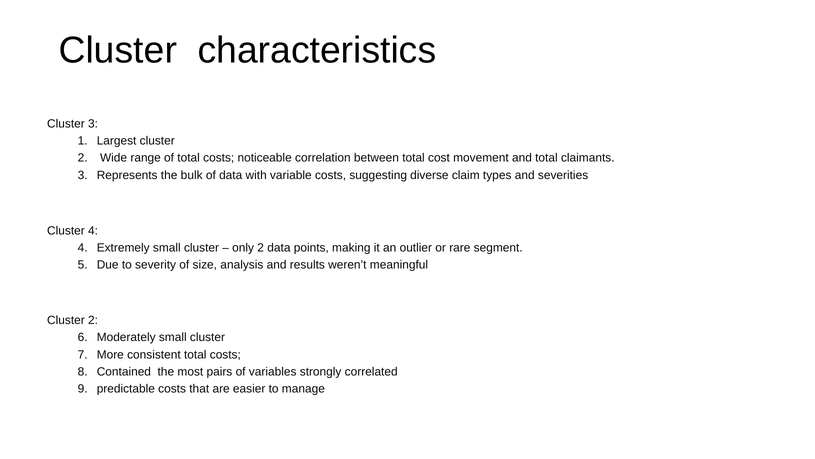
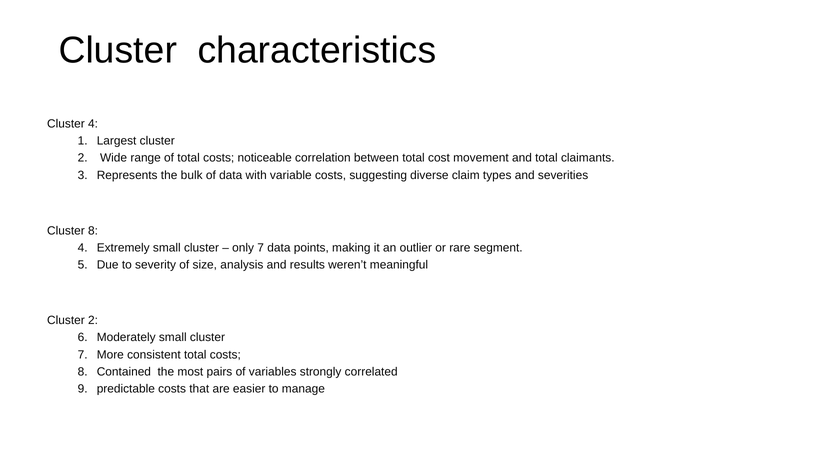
Cluster 3: 3 -> 4 (93, 124)
Cluster 4: 4 -> 8 (93, 230)
only 2: 2 -> 7 (261, 247)
